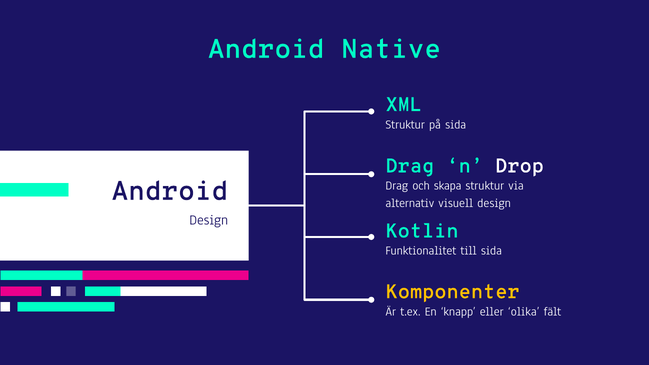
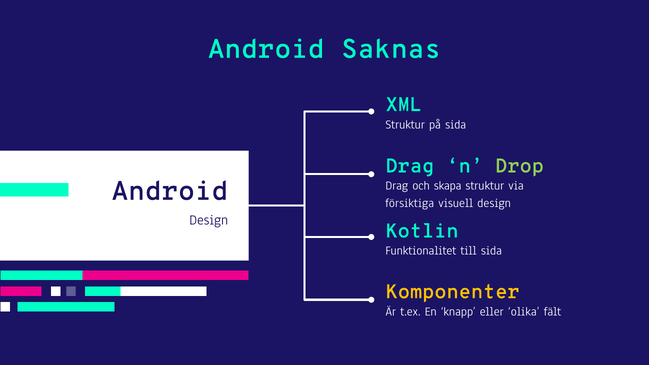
Native: Native -> Saknas (391, 49)
Drop colour: white -> light green (520, 166)
alternativ: alternativ -> försiktiga (410, 203)
